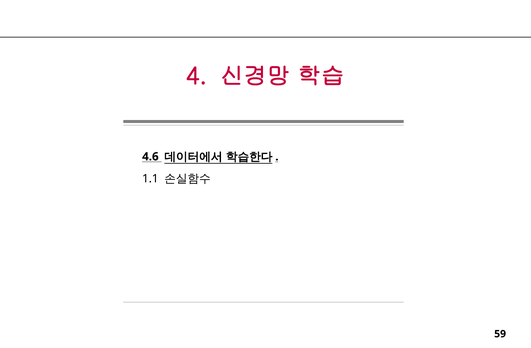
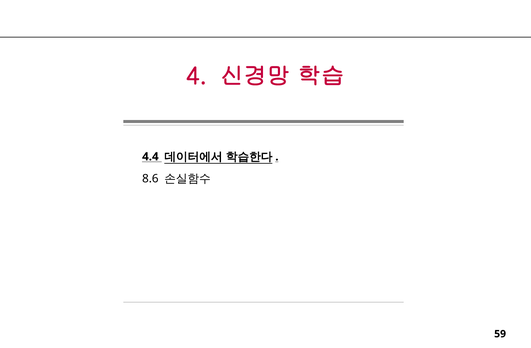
4.6: 4.6 -> 4.4 (150, 157)
1.1: 1.1 -> 8.6 (150, 179)
